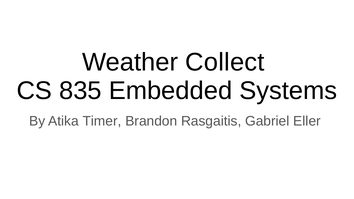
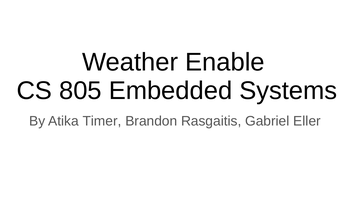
Collect: Collect -> Enable (225, 62)
835: 835 -> 805 (80, 91)
